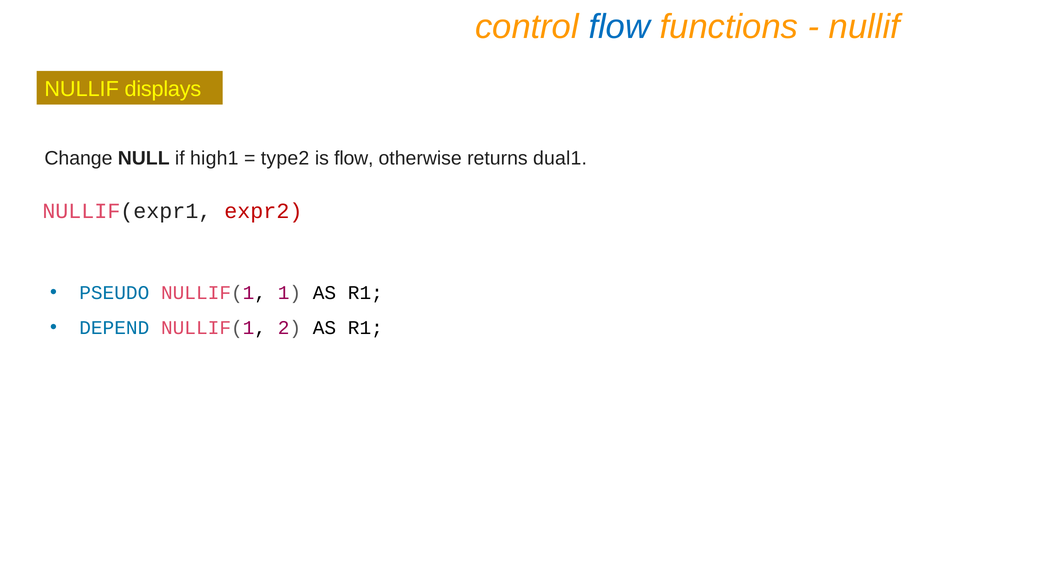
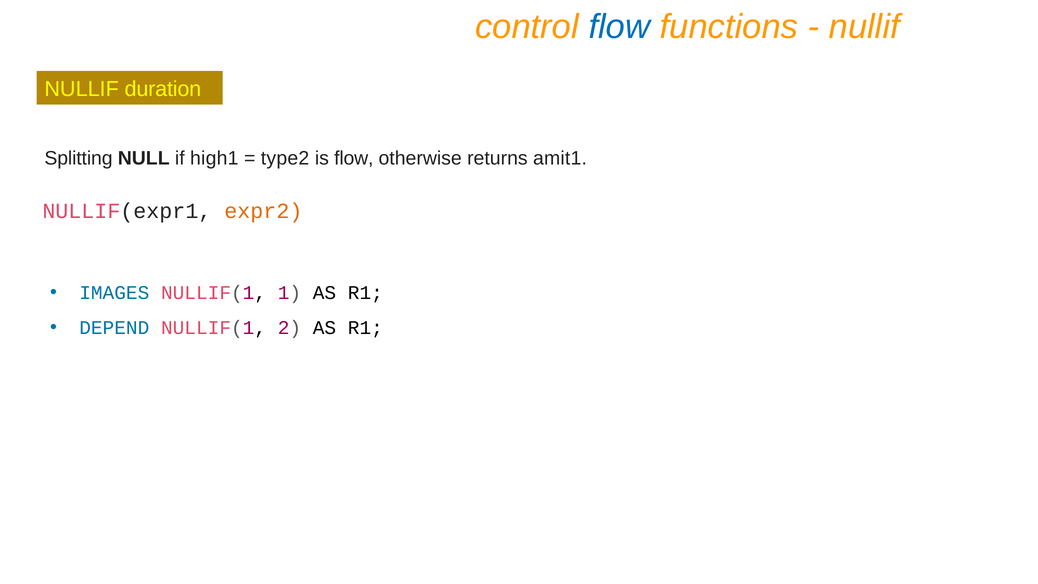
displays: displays -> duration (163, 89)
Change: Change -> Splitting (79, 158)
dual1: dual1 -> amit1 (560, 158)
expr2 colour: red -> orange (263, 211)
PSEUDO: PSEUDO -> IMAGES (114, 293)
